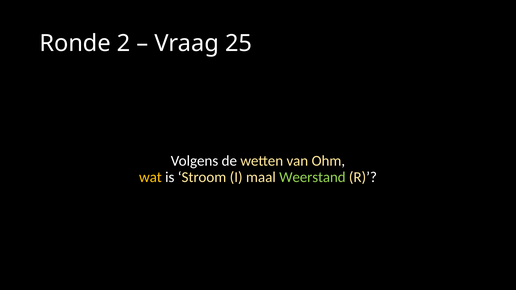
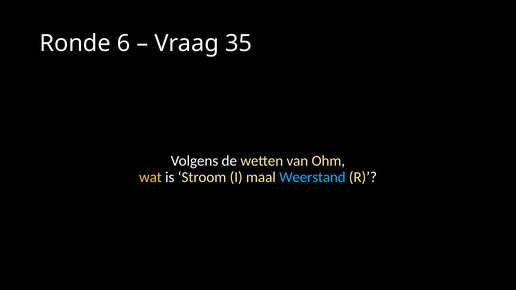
2: 2 -> 6 (124, 43)
25: 25 -> 35 (239, 43)
Weerstand colour: light green -> light blue (312, 177)
